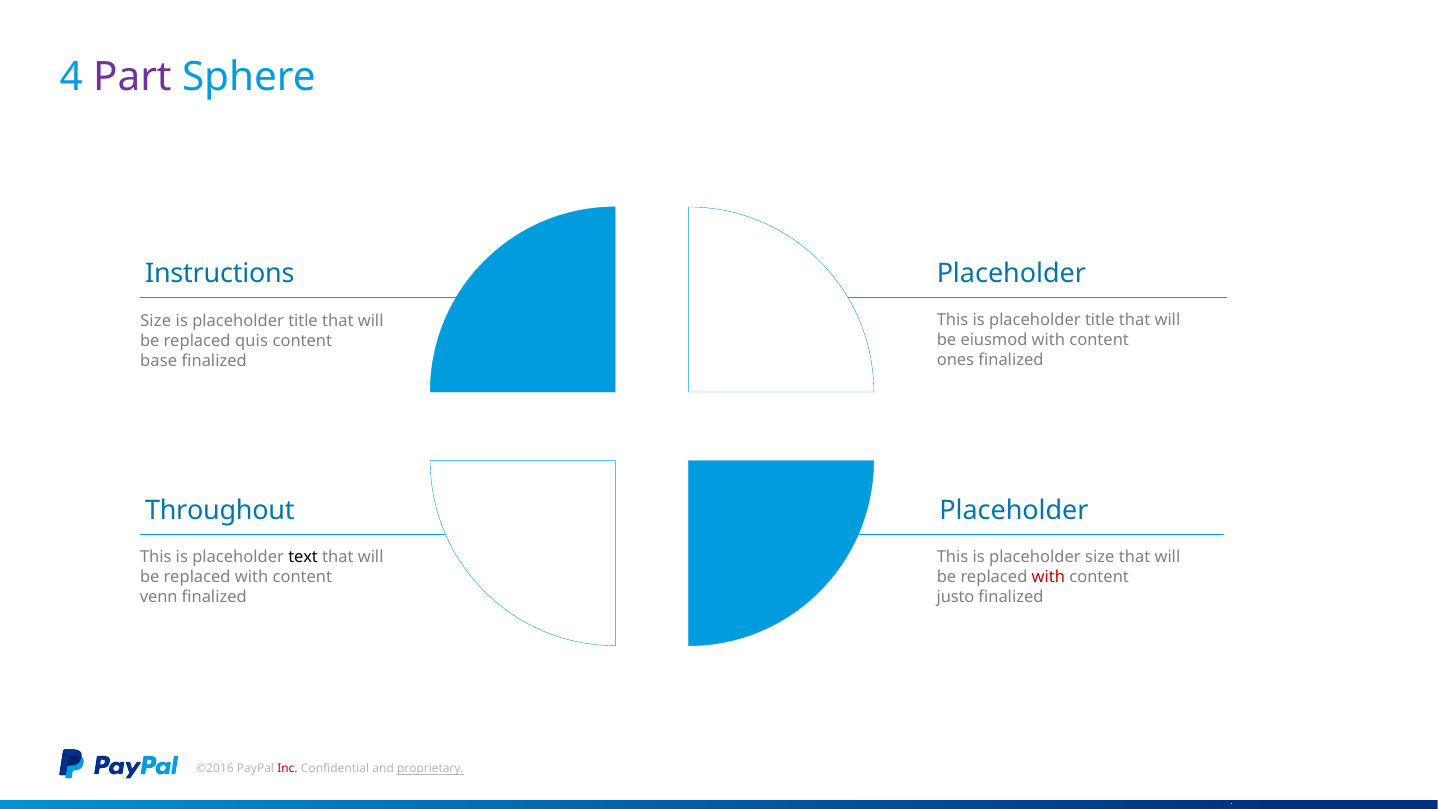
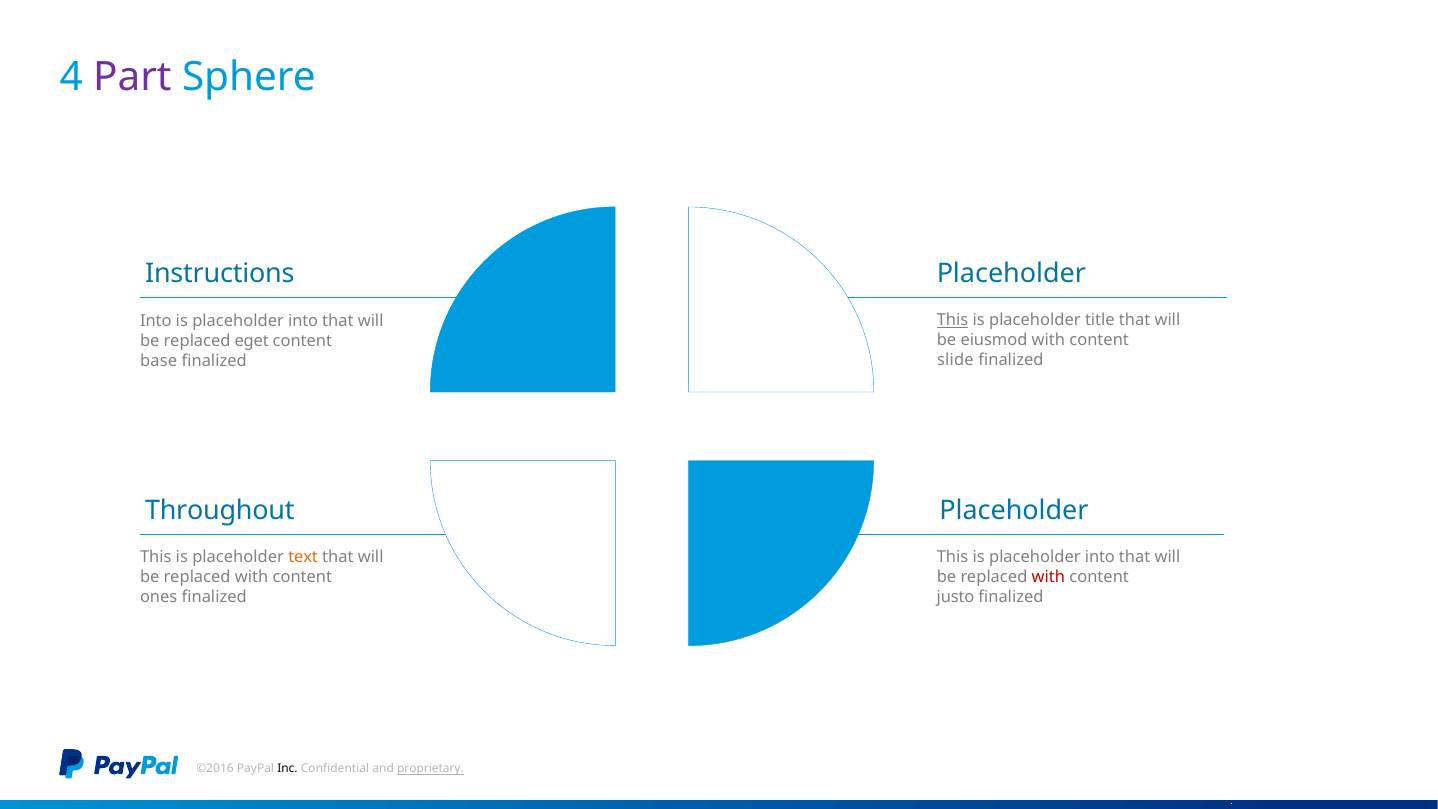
This underline: none -> present (953, 320)
Size: Size -> Into (156, 321)
title: title -> into (303, 321)
quis: quis -> eget (252, 341)
ones: ones -> slide (955, 360)
text colour: black -> orange (303, 557)
This is placeholder size: size -> into (1100, 557)
venn: venn -> ones (159, 597)
Inc colour: red -> black (287, 769)
